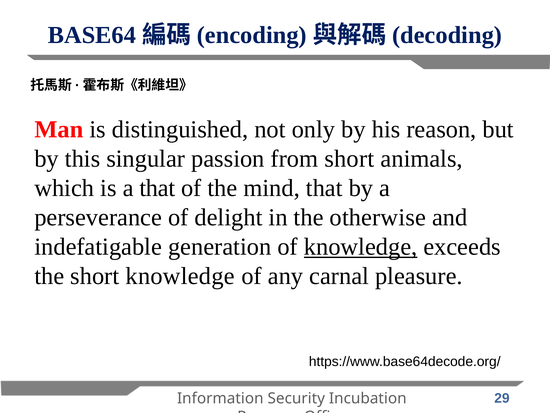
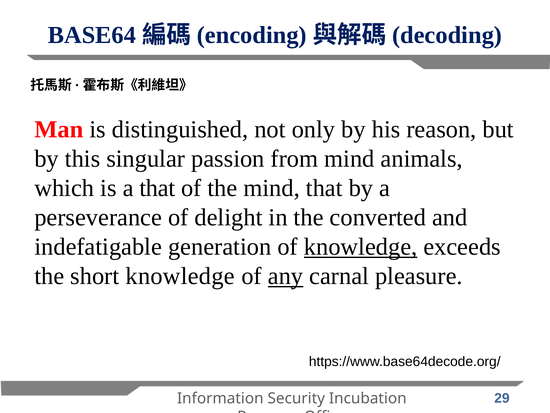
from short: short -> mind (349, 158)
otherwise: otherwise -> converted (378, 217)
any underline: none -> present (286, 276)
